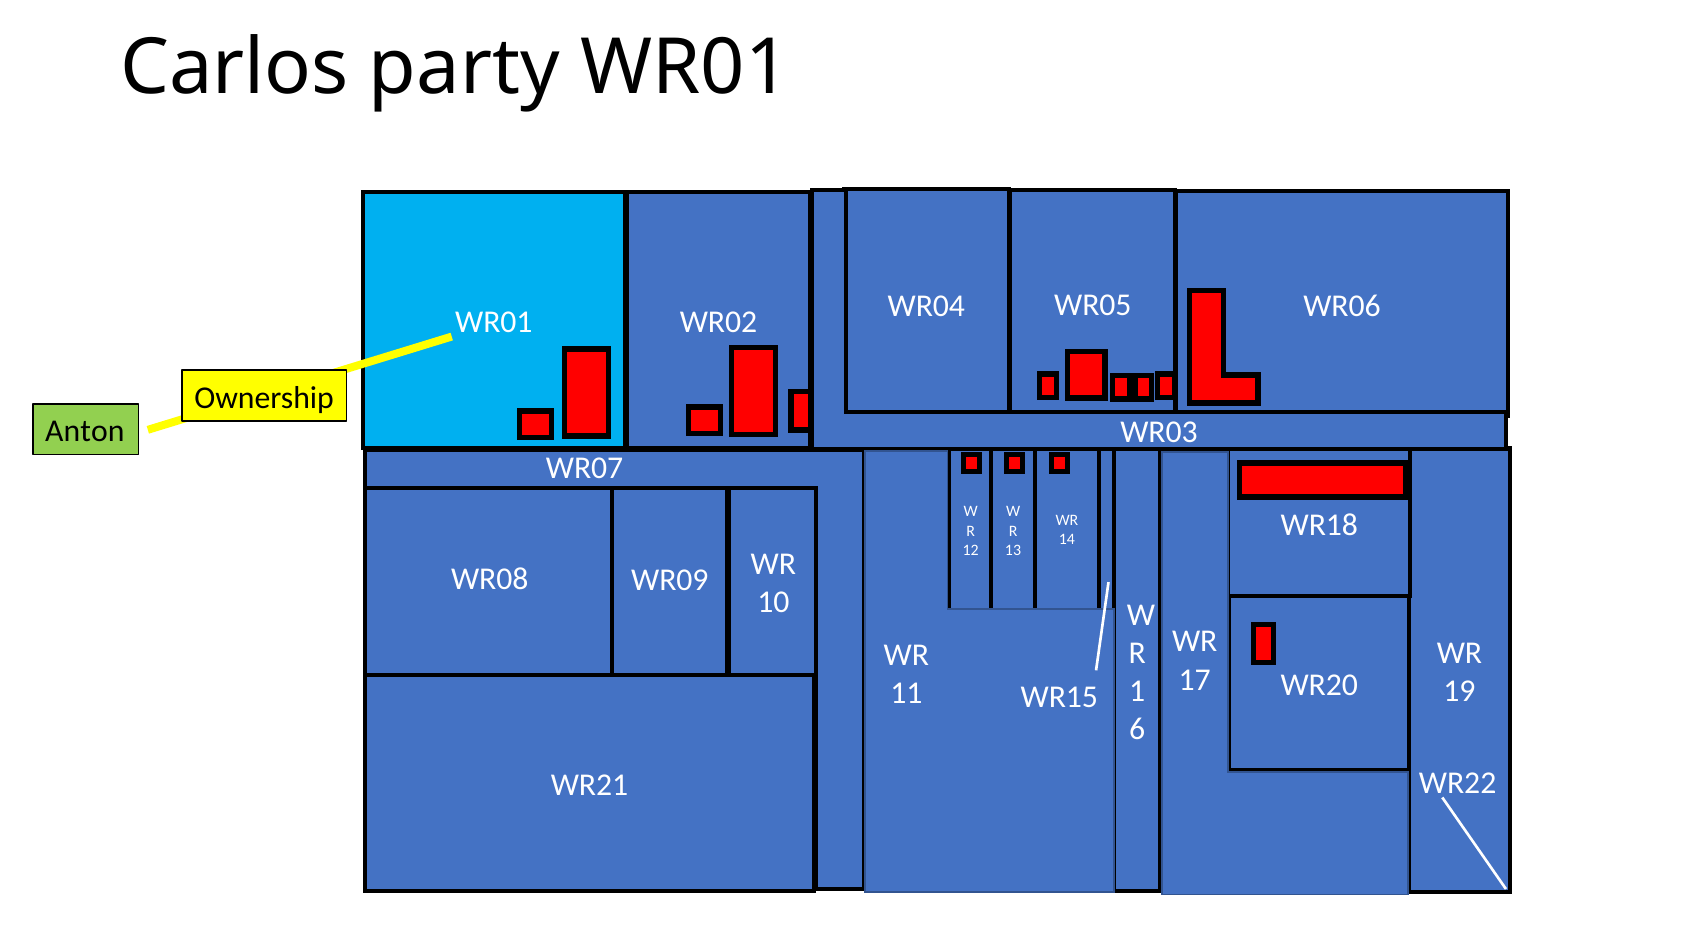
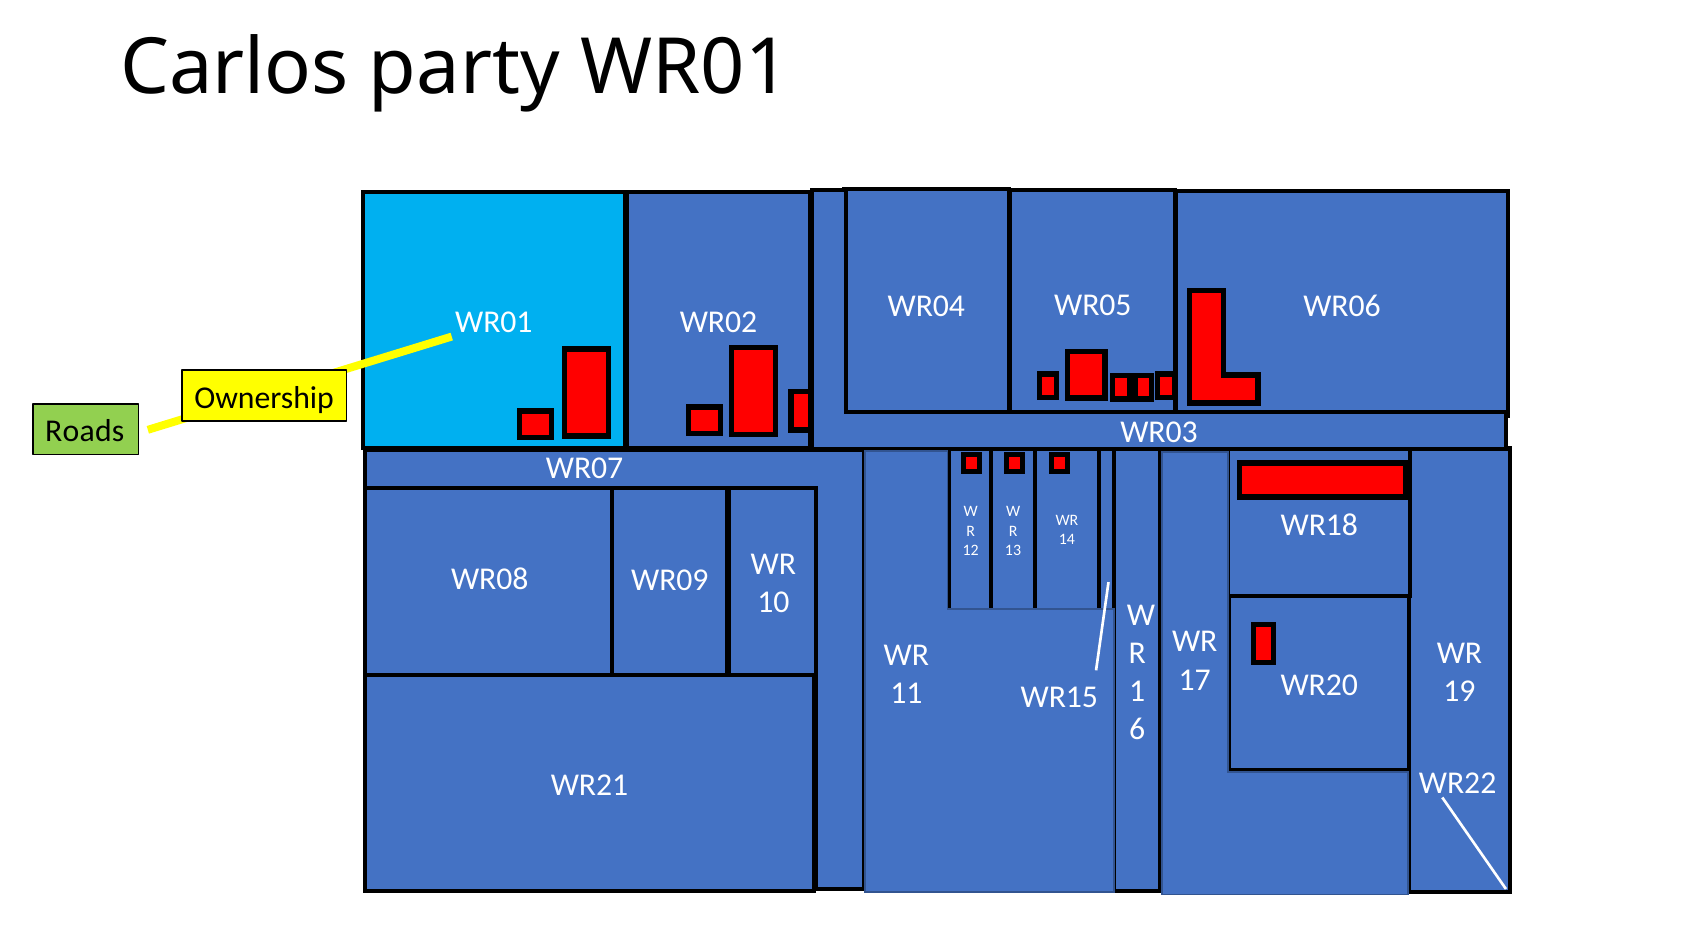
Anton: Anton -> Roads (85, 431)
